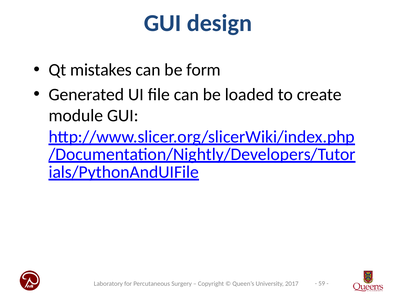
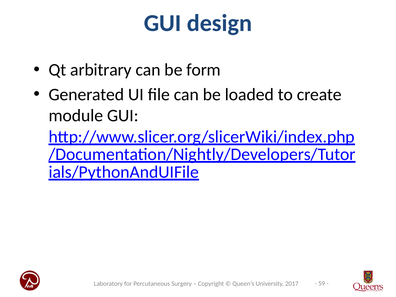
mistakes: mistakes -> arbitrary (101, 70)
